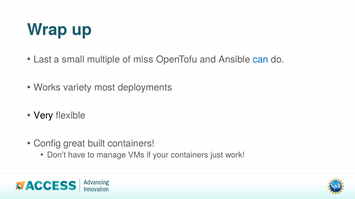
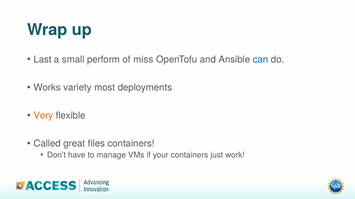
multiple: multiple -> perform (104, 60)
Very colour: black -> orange (43, 116)
Config: Config -> Called (47, 144)
built: built -> files (96, 144)
